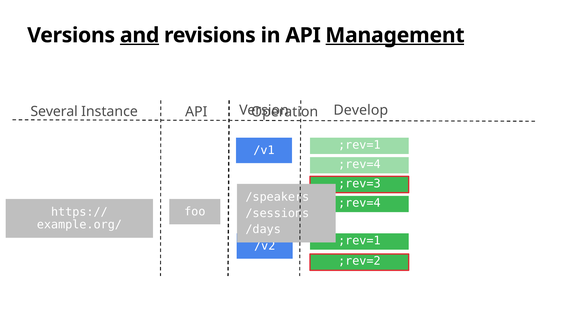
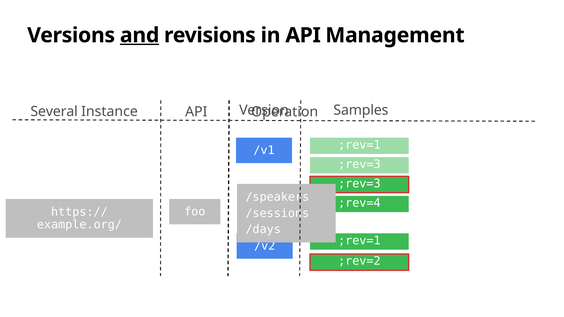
Management underline: present -> none (395, 35)
Develop: Develop -> Samples (361, 110)
;rev=4: ;rev=4 -> ;rev=3 (359, 164)
